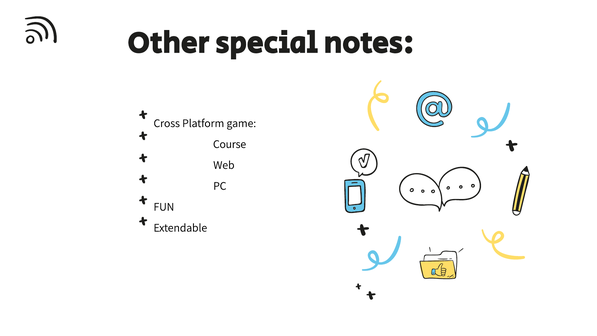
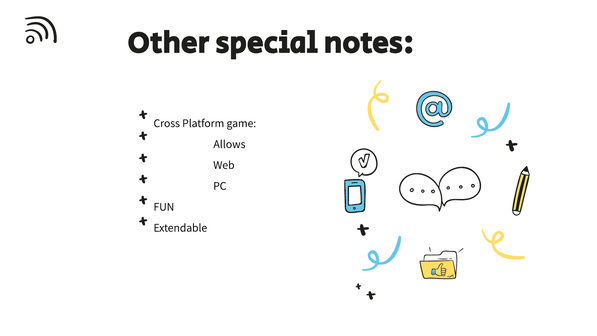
Course: Course -> Allows (229, 144)
